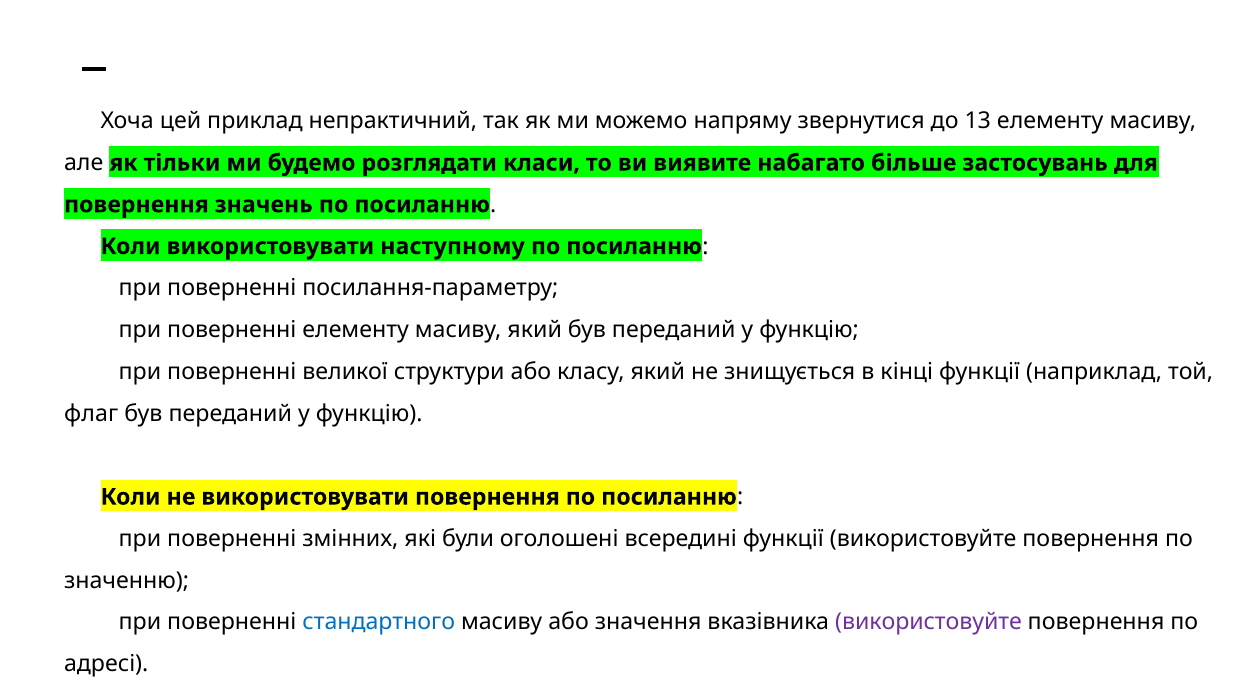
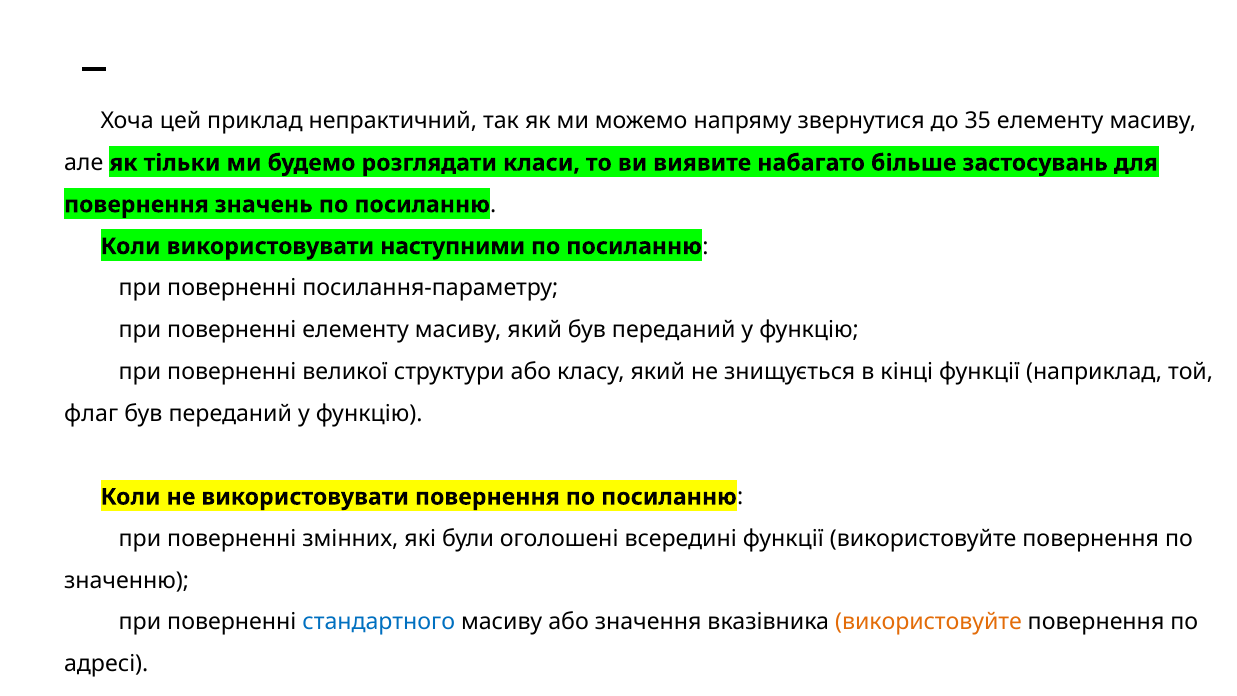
13: 13 -> 35 (978, 121)
наступному: наступному -> наступними (453, 246)
використовуйте colour: purple -> orange (929, 622)
